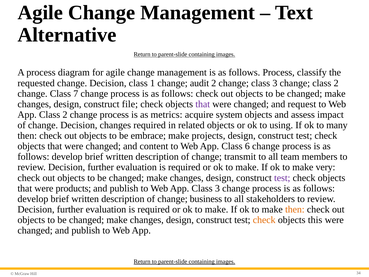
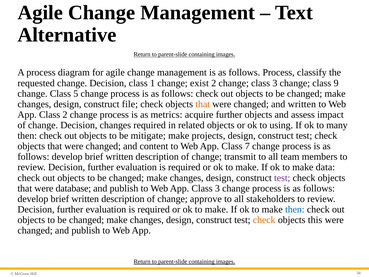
audit: audit -> exist (199, 83)
change class 2: 2 -> 9 (336, 83)
7: 7 -> 5 (76, 93)
that colour: purple -> orange (203, 104)
and request: request -> written (302, 104)
acquire system: system -> further (229, 115)
embrace: embrace -> mitigate (148, 136)
6: 6 -> 7 (247, 146)
very: very -> data (325, 167)
products: products -> database (73, 188)
business: business -> approve (206, 199)
then colour: orange -> blue (295, 209)
